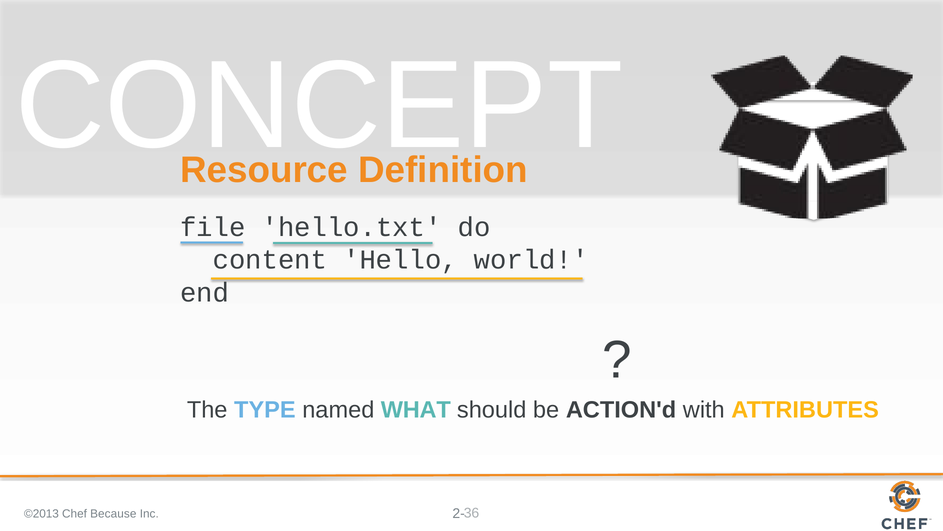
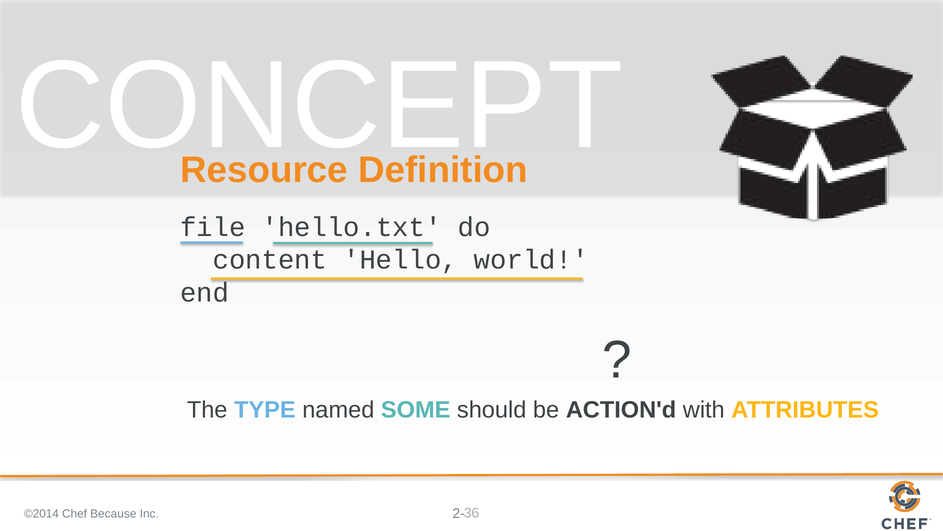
WHAT: WHAT -> SOME (416, 409)
©2013: ©2013 -> ©2014 (41, 513)
